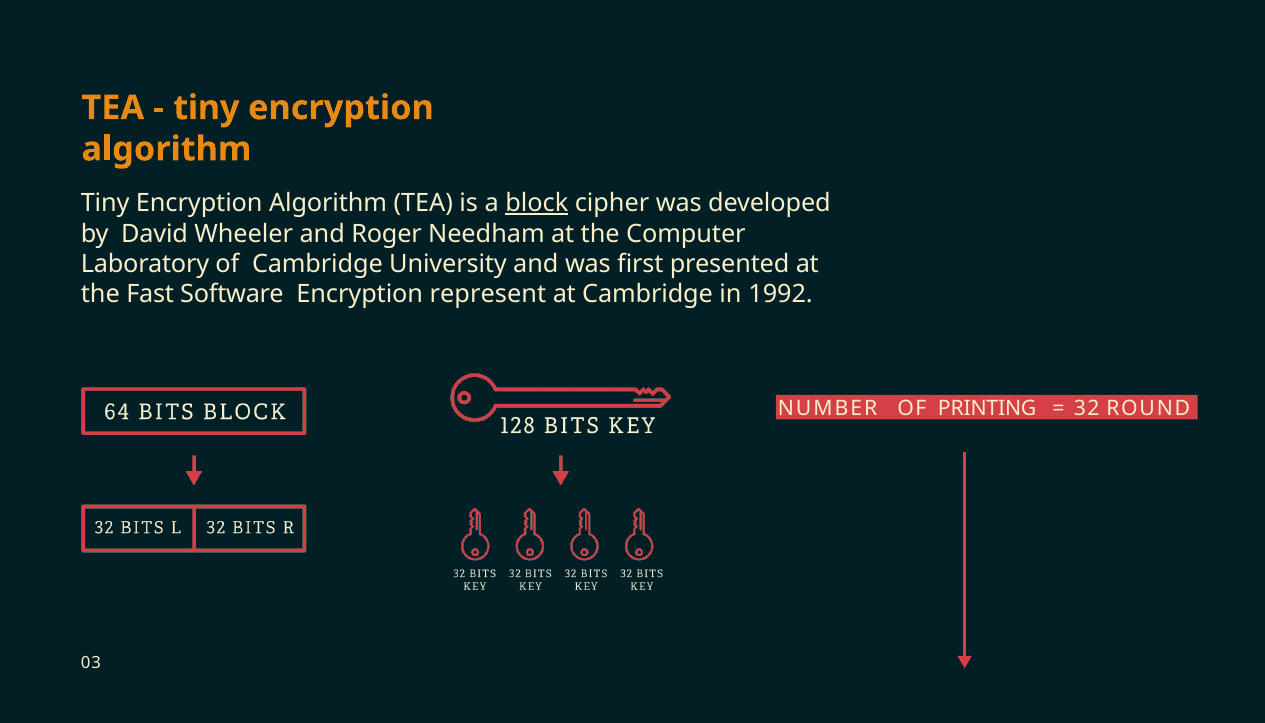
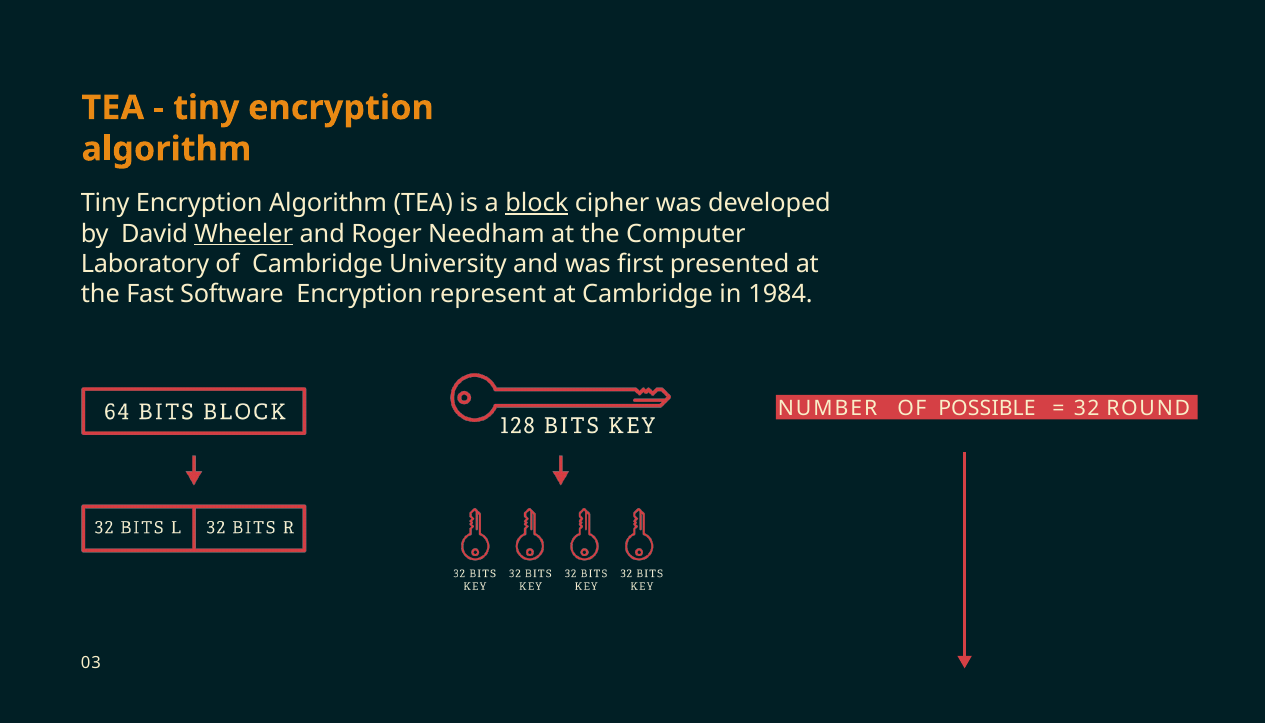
Wheeler underline: none -> present (244, 234)
1992: 1992 -> 1984 (781, 294)
PRINTING: PRINTING -> POSSIBLE (987, 408)
